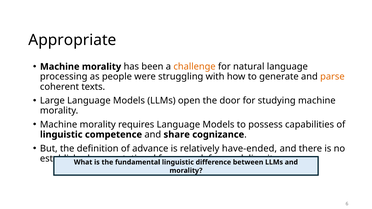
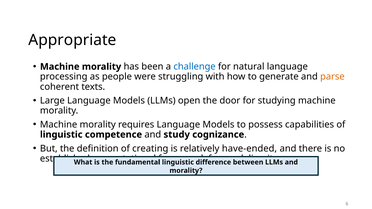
challenge colour: orange -> blue (195, 67)
share: share -> study (177, 135)
advance: advance -> creating (150, 149)
